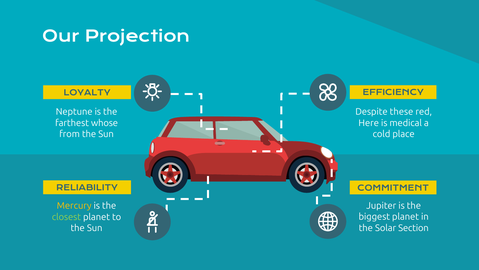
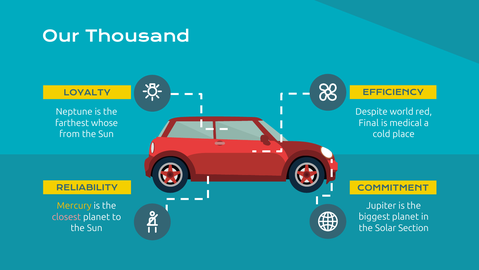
Projection: Projection -> Thousand (137, 36)
these: these -> world (402, 111)
Here: Here -> Final (369, 123)
closest colour: light green -> pink (66, 216)
